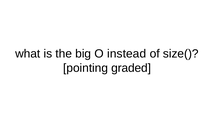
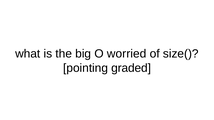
instead: instead -> worried (127, 54)
